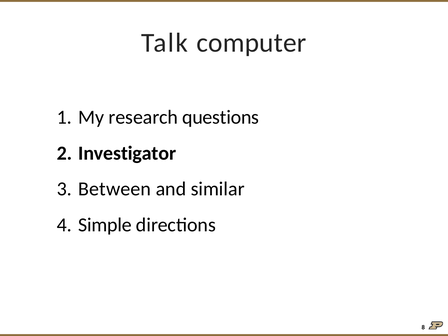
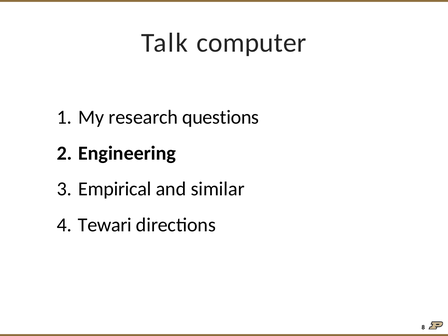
Investigator: Investigator -> Engineering (127, 153)
Between: Between -> Empirical (115, 189)
Simple: Simple -> Tewari (105, 225)
